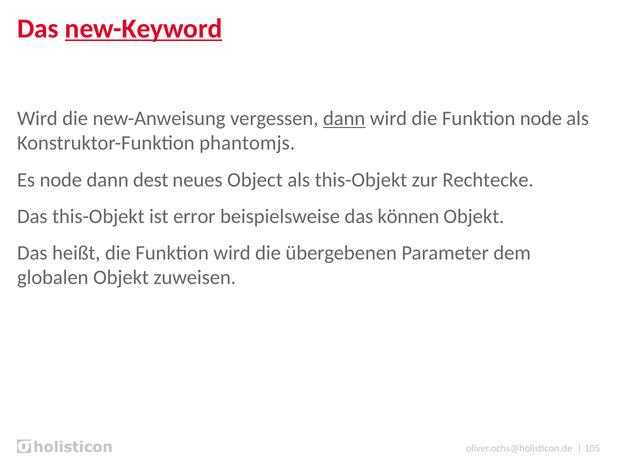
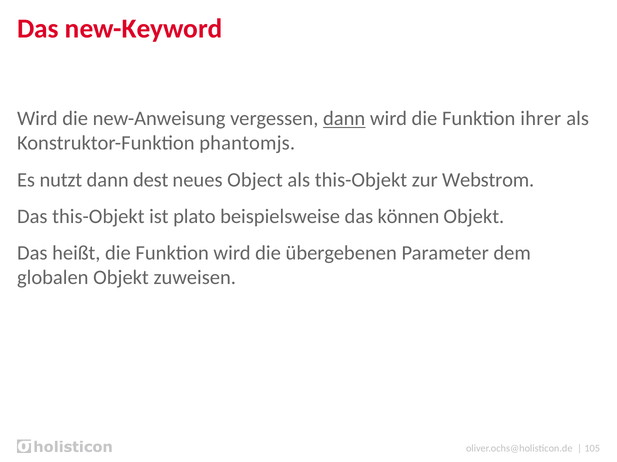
new-Keyword underline: present -> none (144, 29)
Funktion node: node -> ihrer (541, 119)
Es node: node -> nutzt (61, 180)
Rechtecke: Rechtecke -> Webstrom (488, 180)
error: error -> plato (194, 217)
